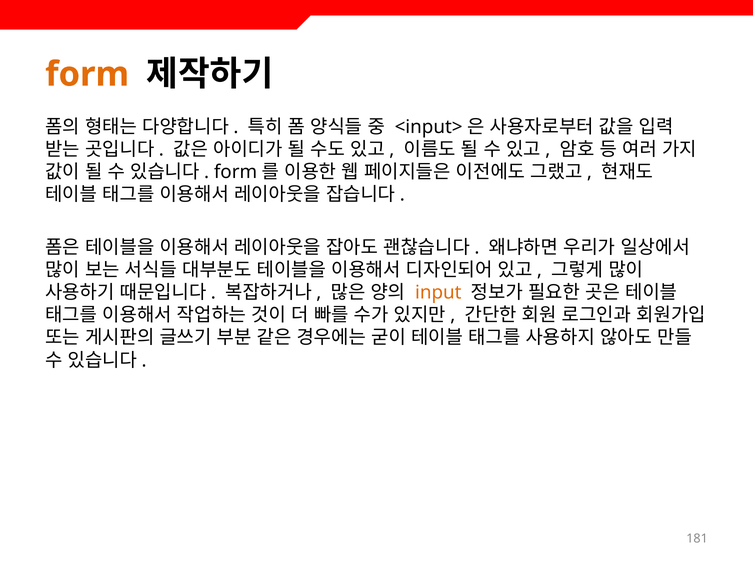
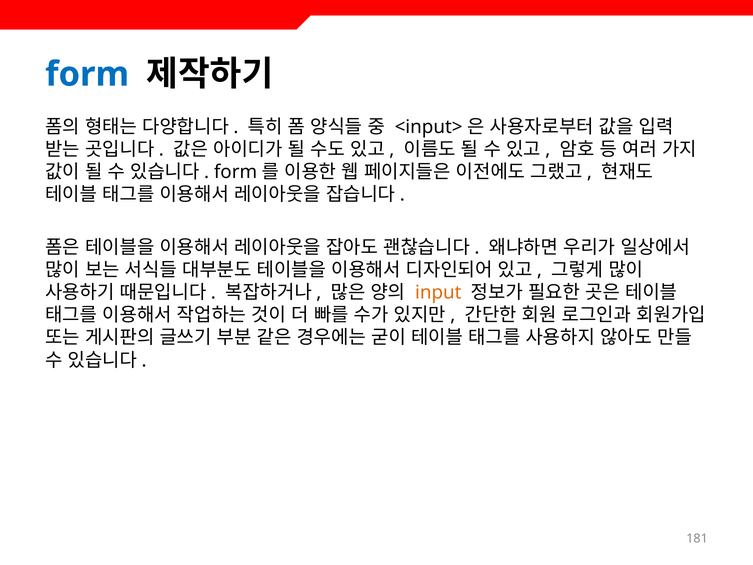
form colour: orange -> blue (87, 74)
